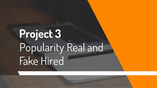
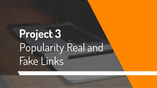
Hired: Hired -> Links (52, 61)
